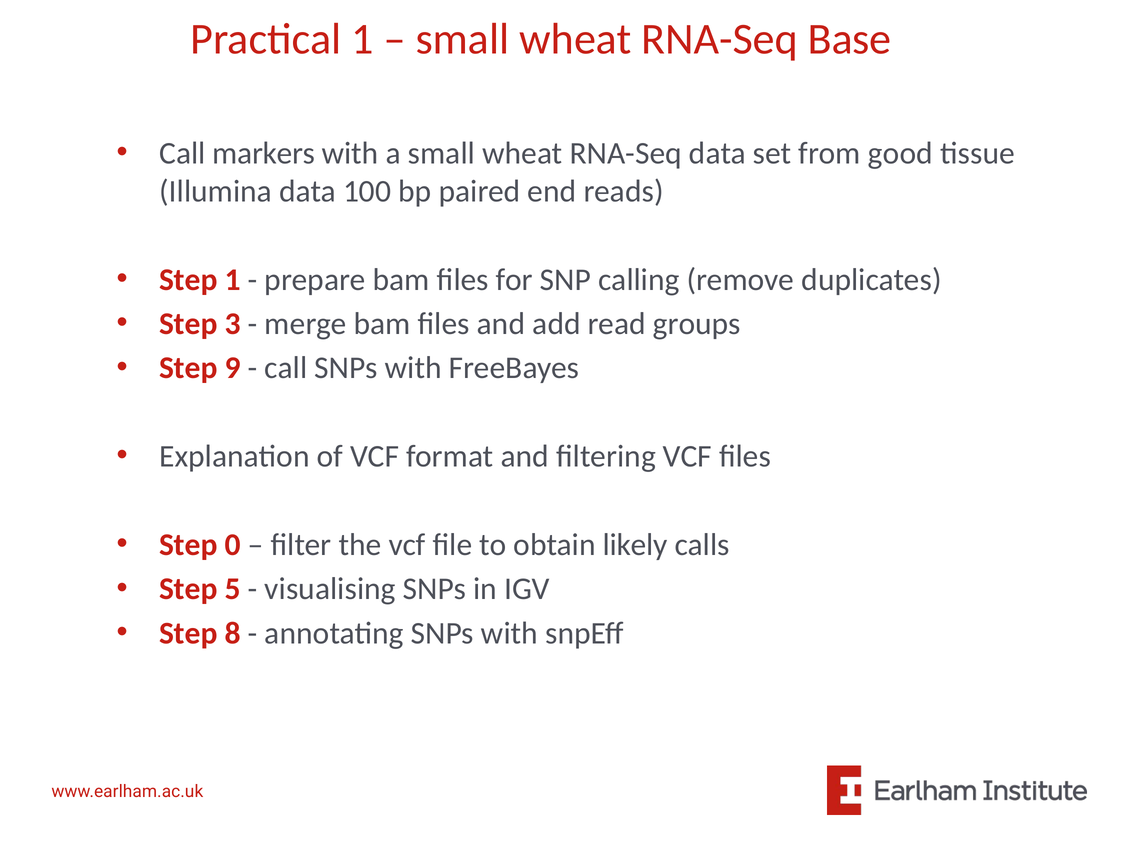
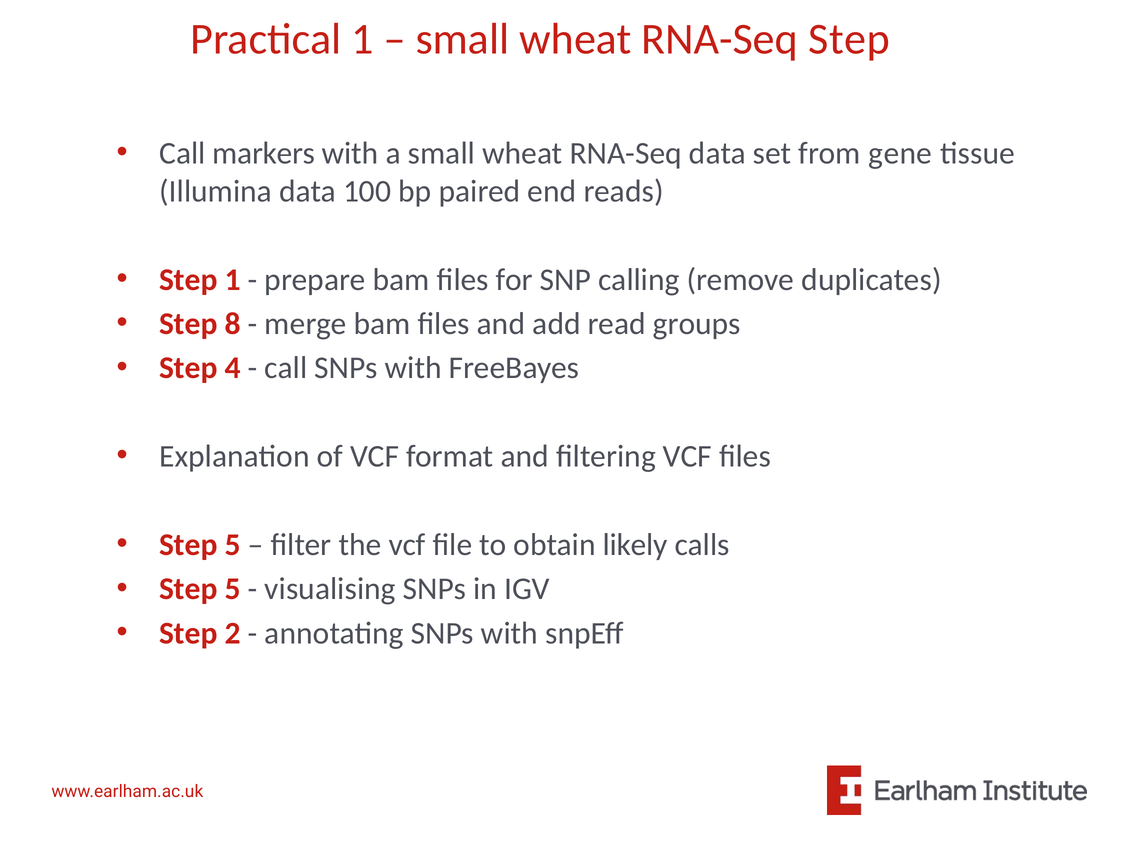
RNA-Seq Base: Base -> Step (849, 39)
good: good -> gene (900, 153)
3: 3 -> 8 (233, 324)
9: 9 -> 4 (233, 368)
0: 0 -> 5 (233, 545)
8: 8 -> 2 (233, 633)
